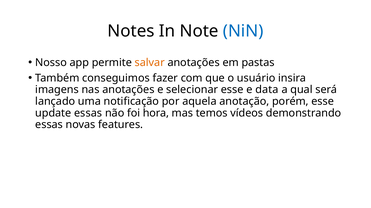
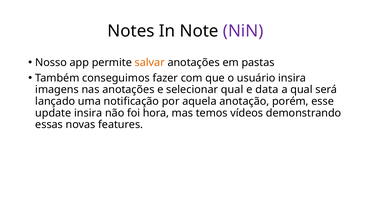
NiN colour: blue -> purple (243, 31)
selecionar esse: esse -> qual (232, 90)
update essas: essas -> insira (88, 113)
